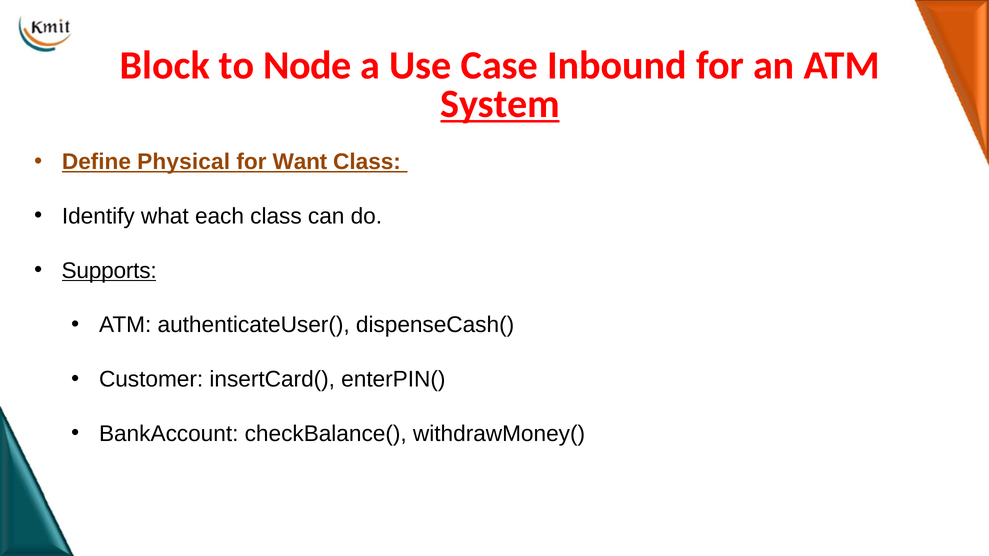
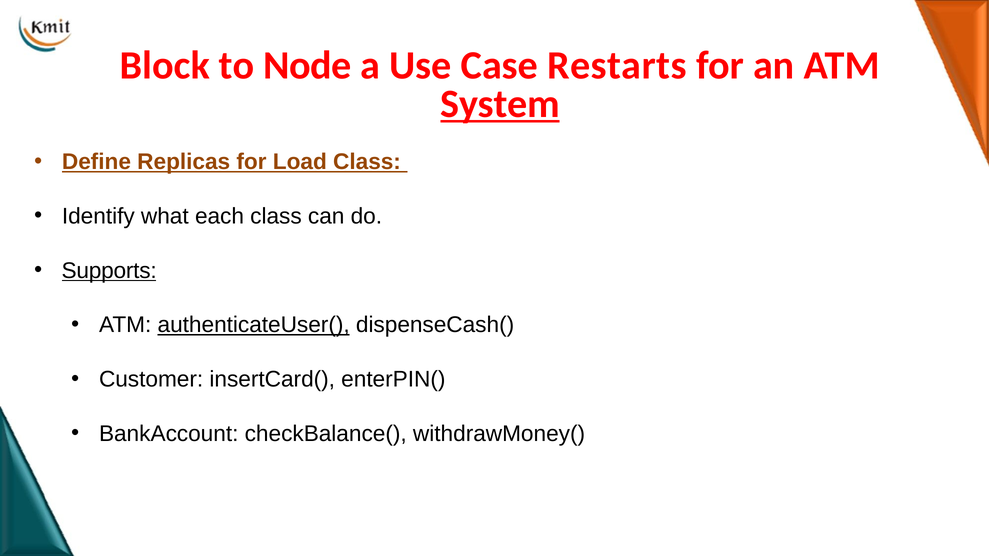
Inbound: Inbound -> Restarts (617, 66)
Physical: Physical -> Replicas (184, 162)
Want: Want -> Load (300, 162)
authenticateUser( underline: none -> present (254, 325)
